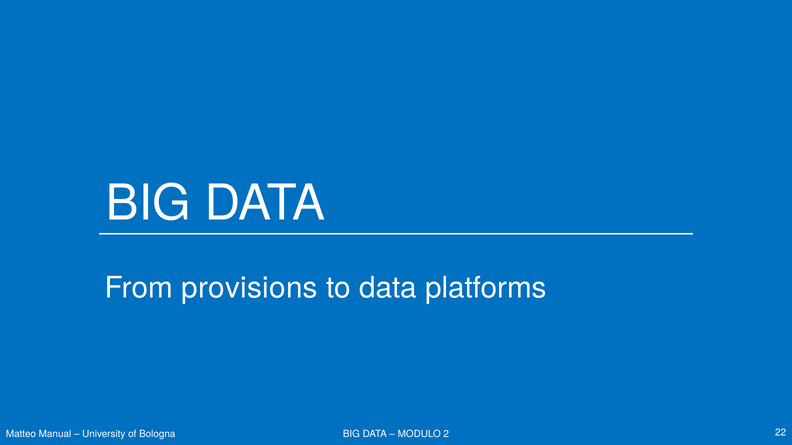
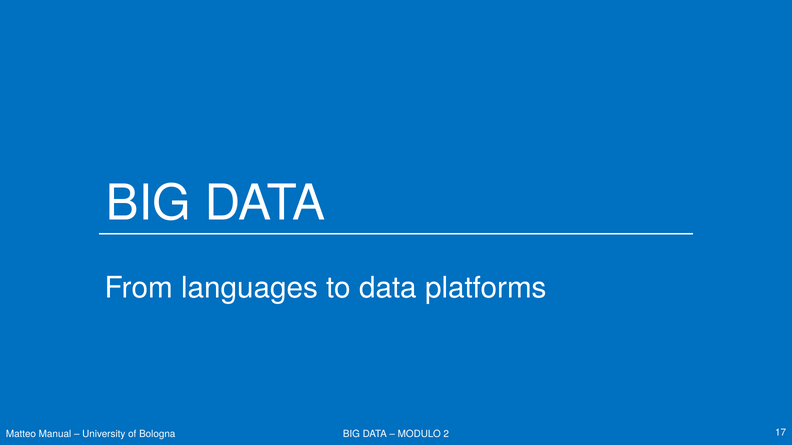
provisions: provisions -> languages (250, 288)
22: 22 -> 17 (781, 433)
